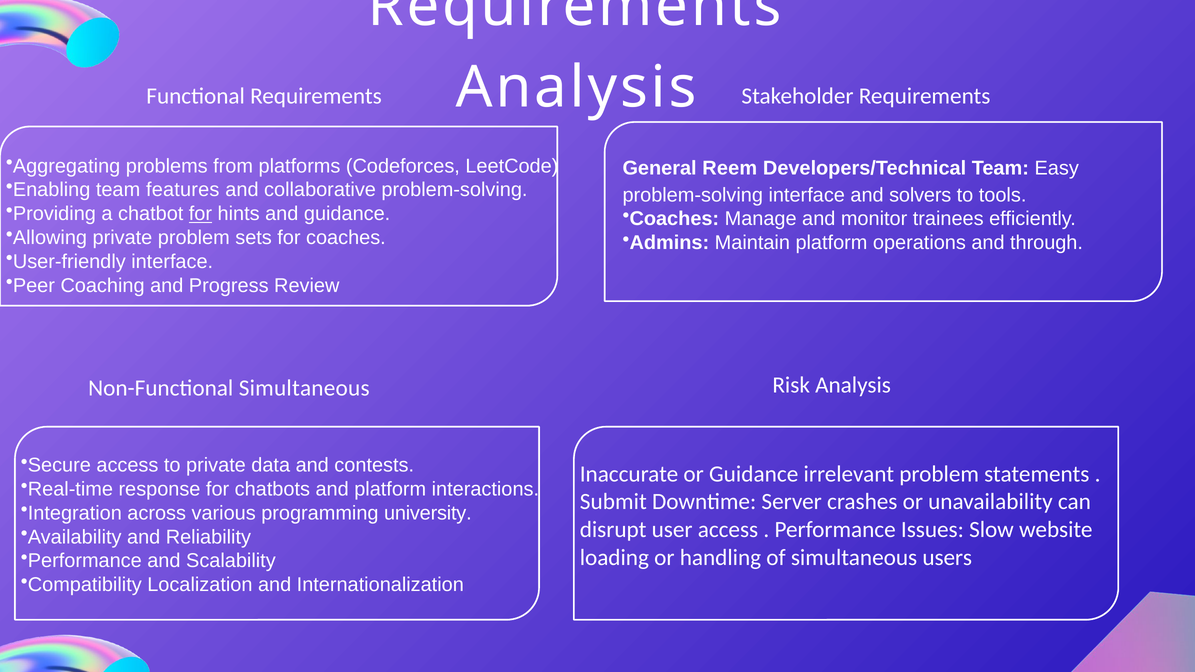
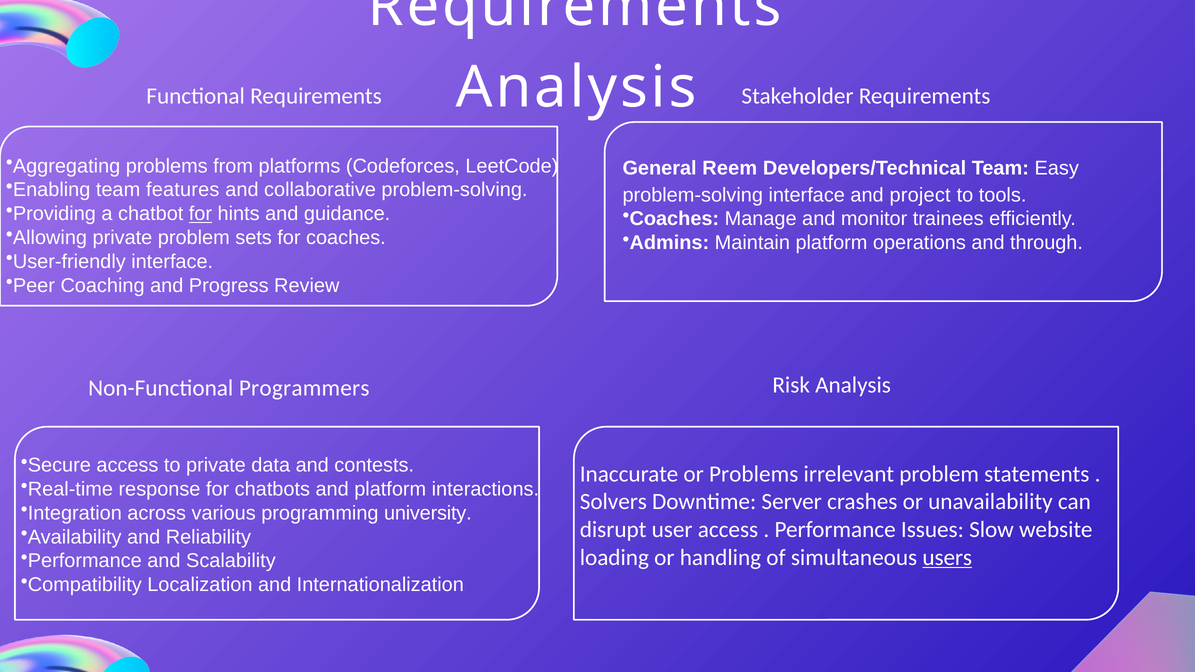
solvers: solvers -> project (920, 195)
Non-Functional Simultaneous: Simultaneous -> Programmers (304, 388)
or Guidance: Guidance -> Problems (754, 474)
Submit: Submit -> Solvers (613, 502)
users underline: none -> present (947, 558)
